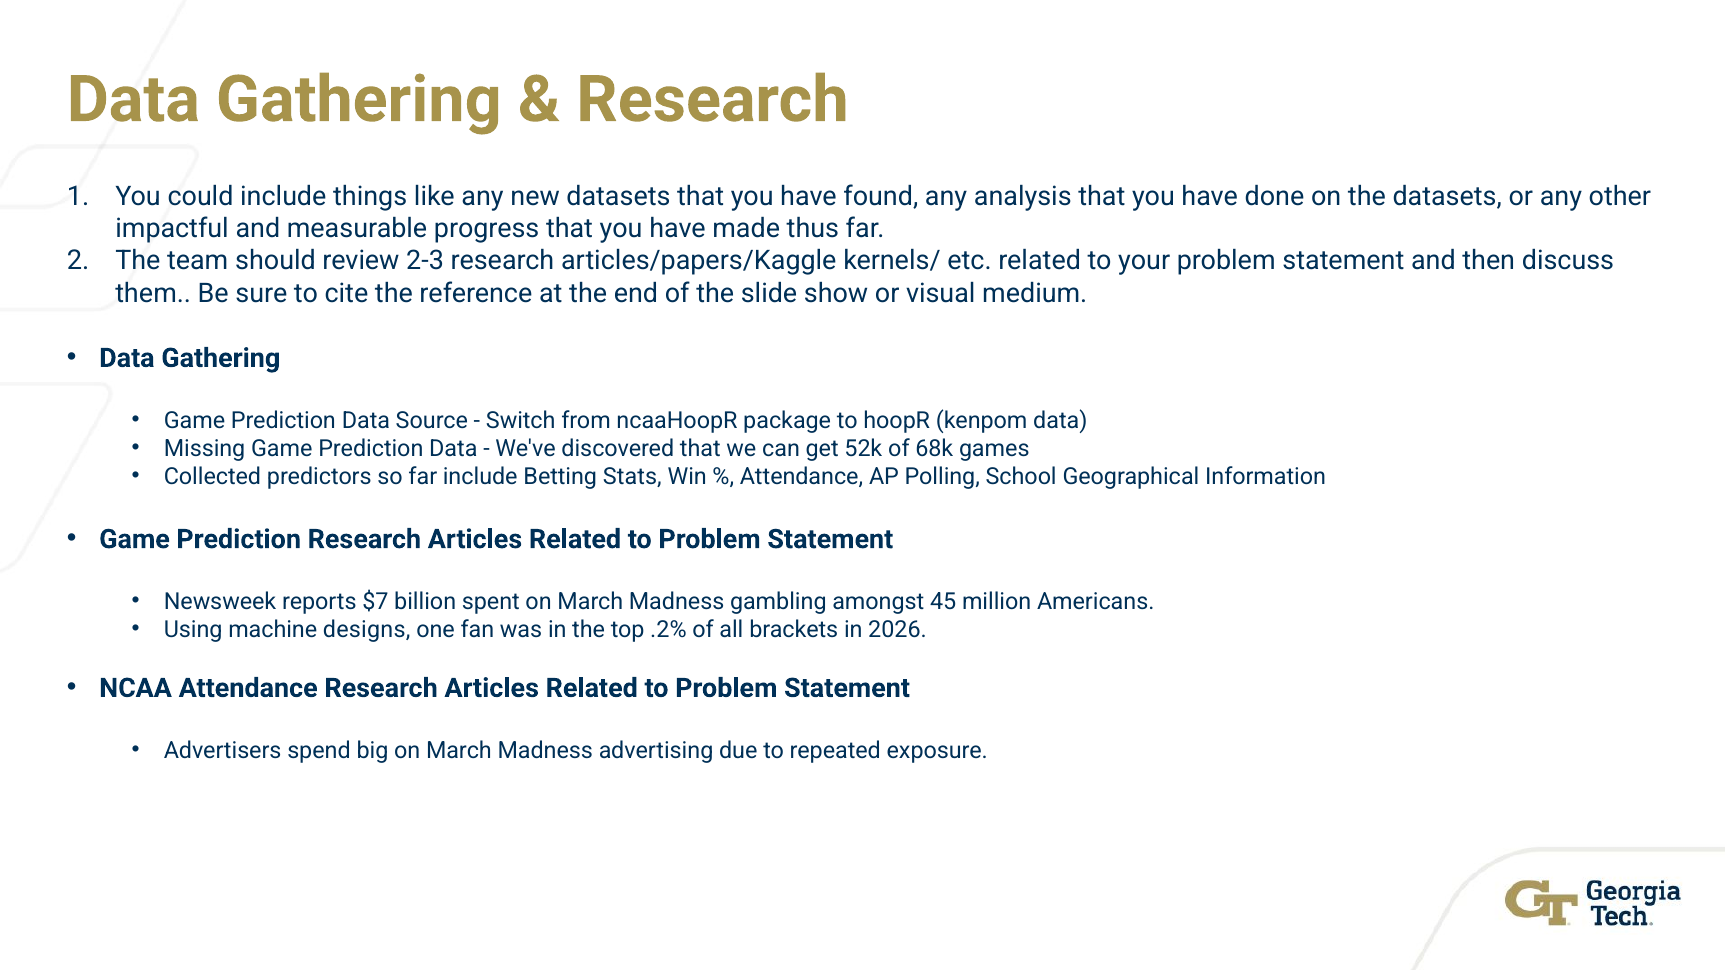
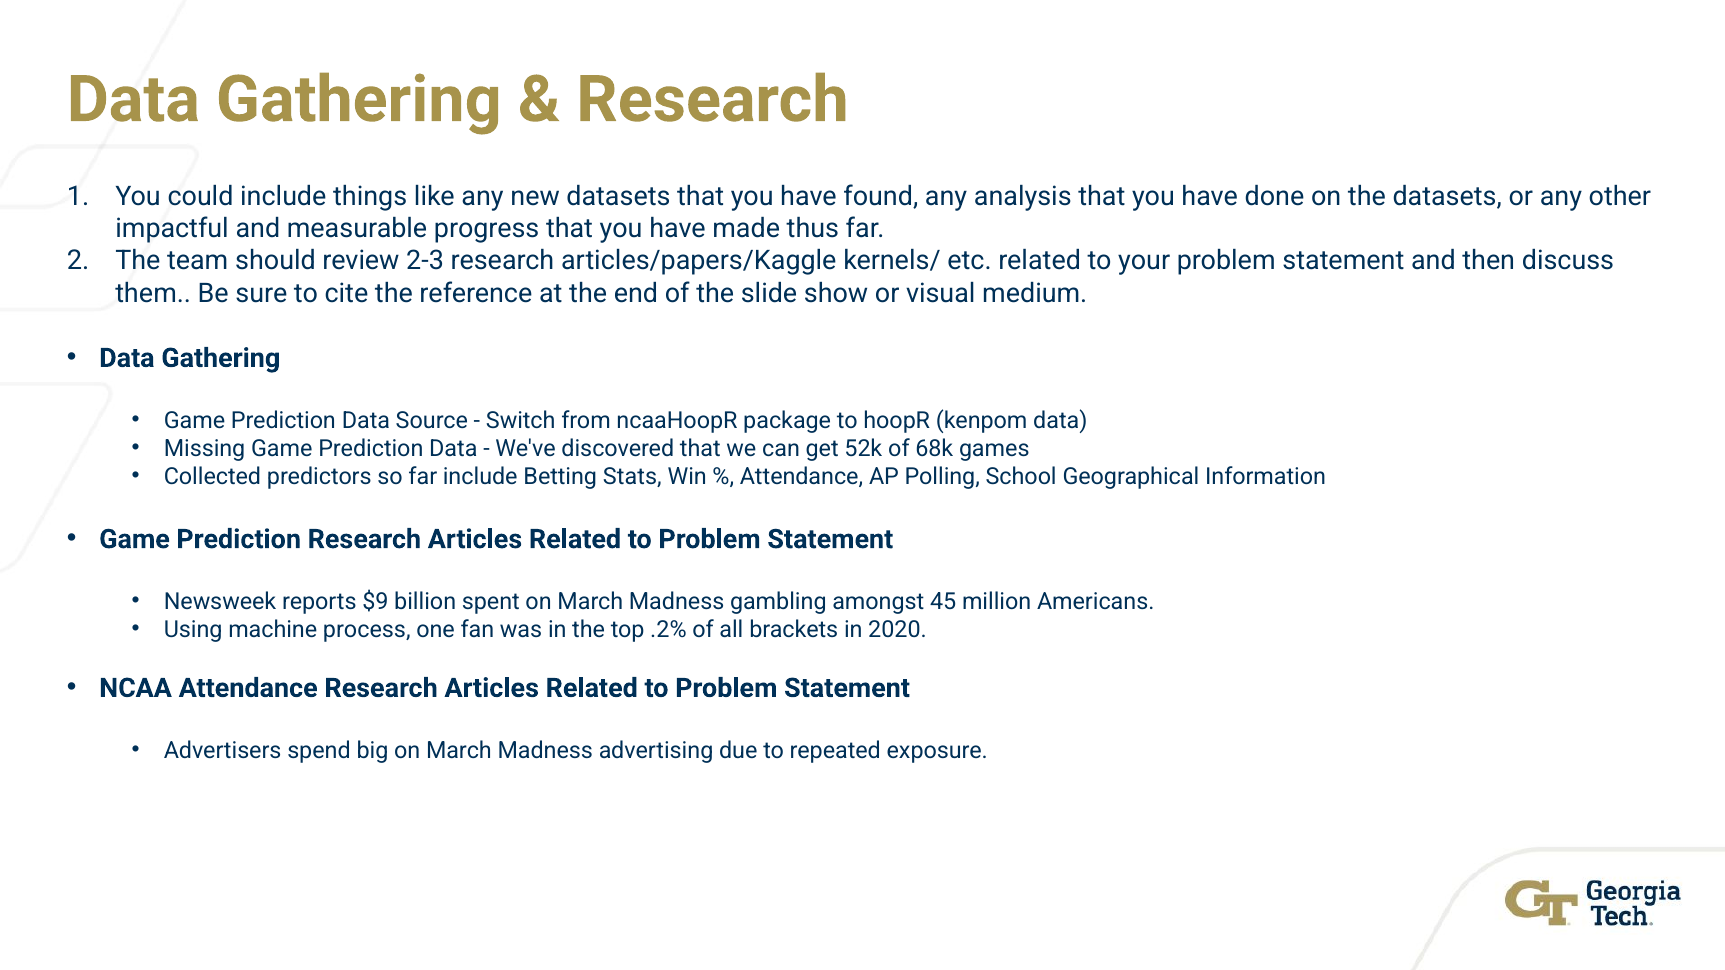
$7: $7 -> $9 (375, 602)
designs: designs -> process (367, 630)
2026: 2026 -> 2020 (897, 630)
